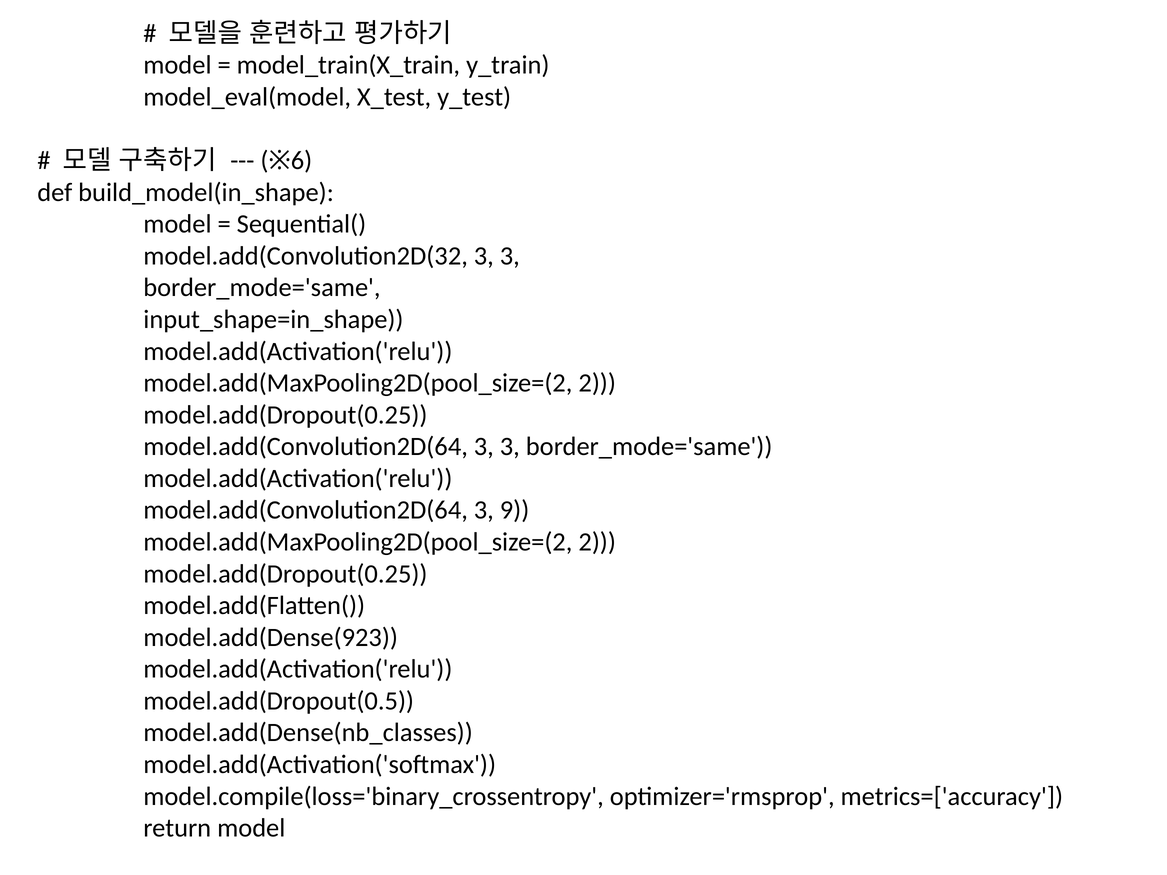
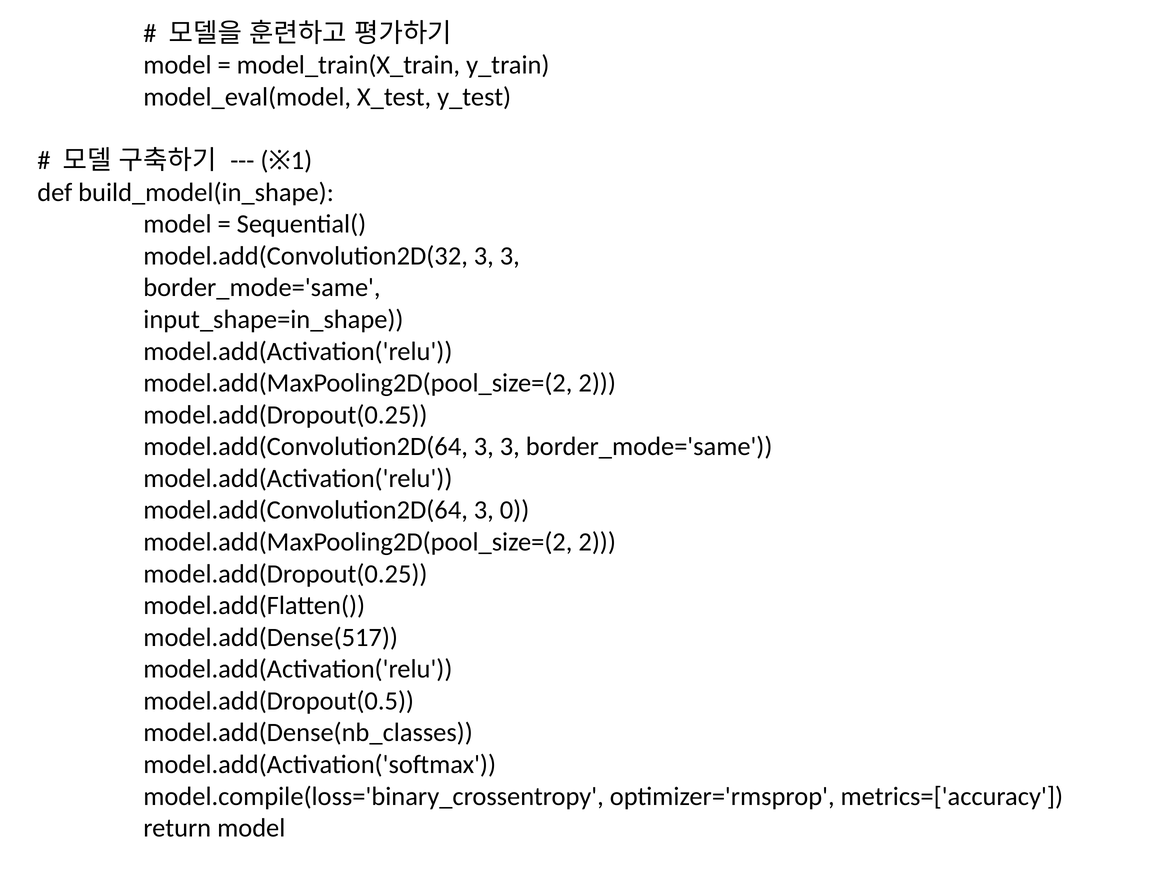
6: 6 -> 1 (302, 161)
9: 9 -> 0 (515, 510)
model.add(Dense(923: model.add(Dense(923 -> model.add(Dense(517 (271, 638)
